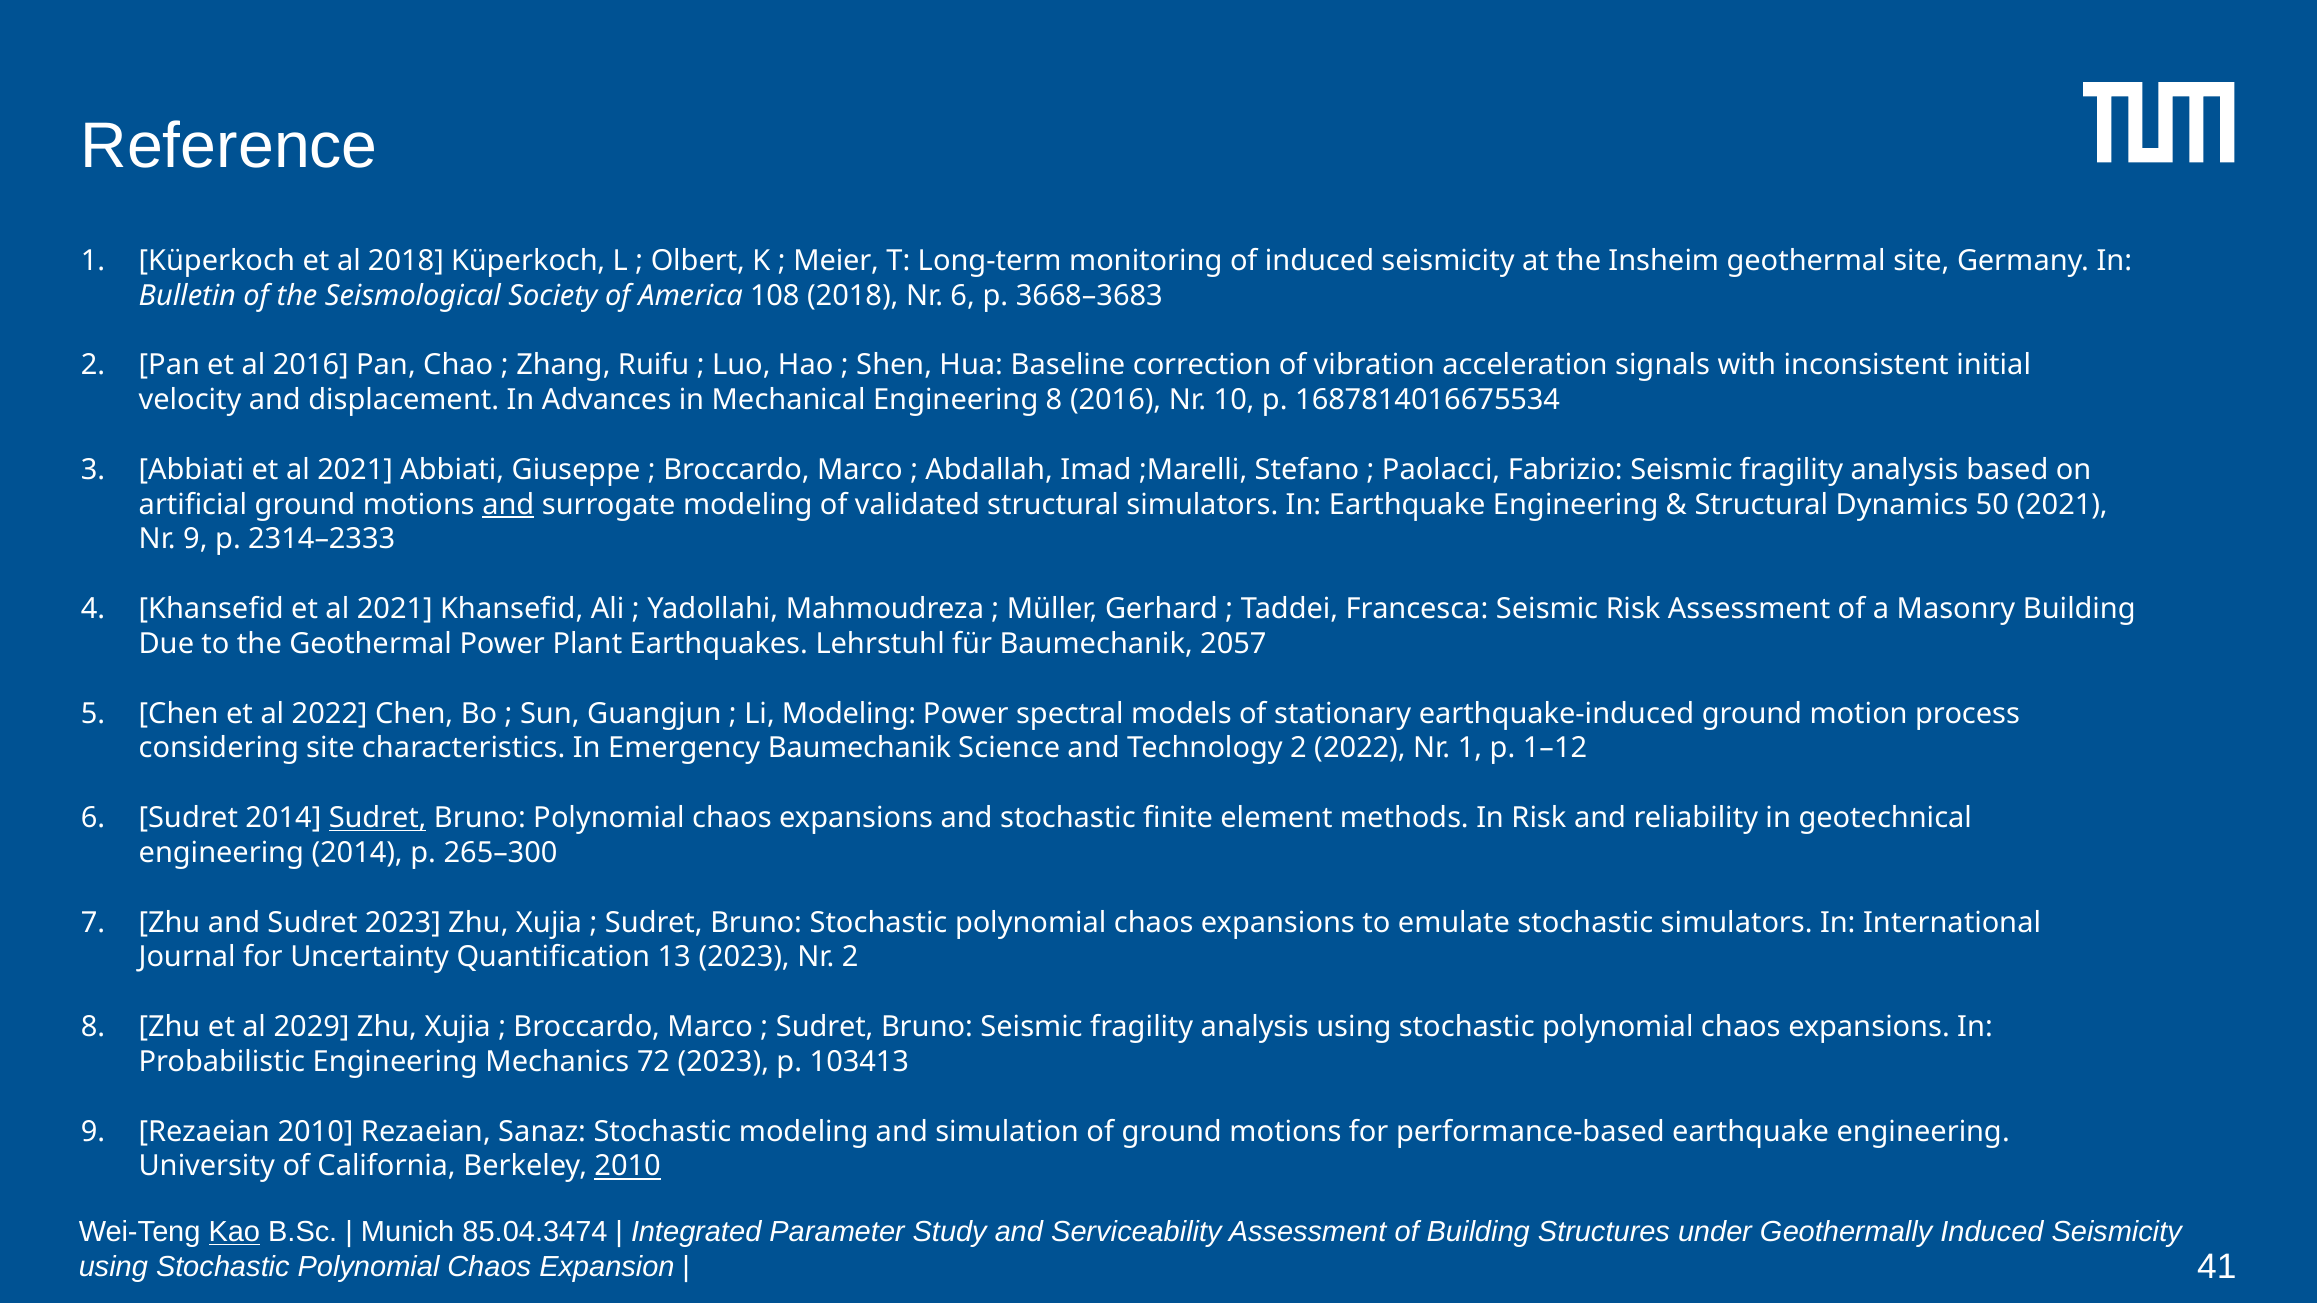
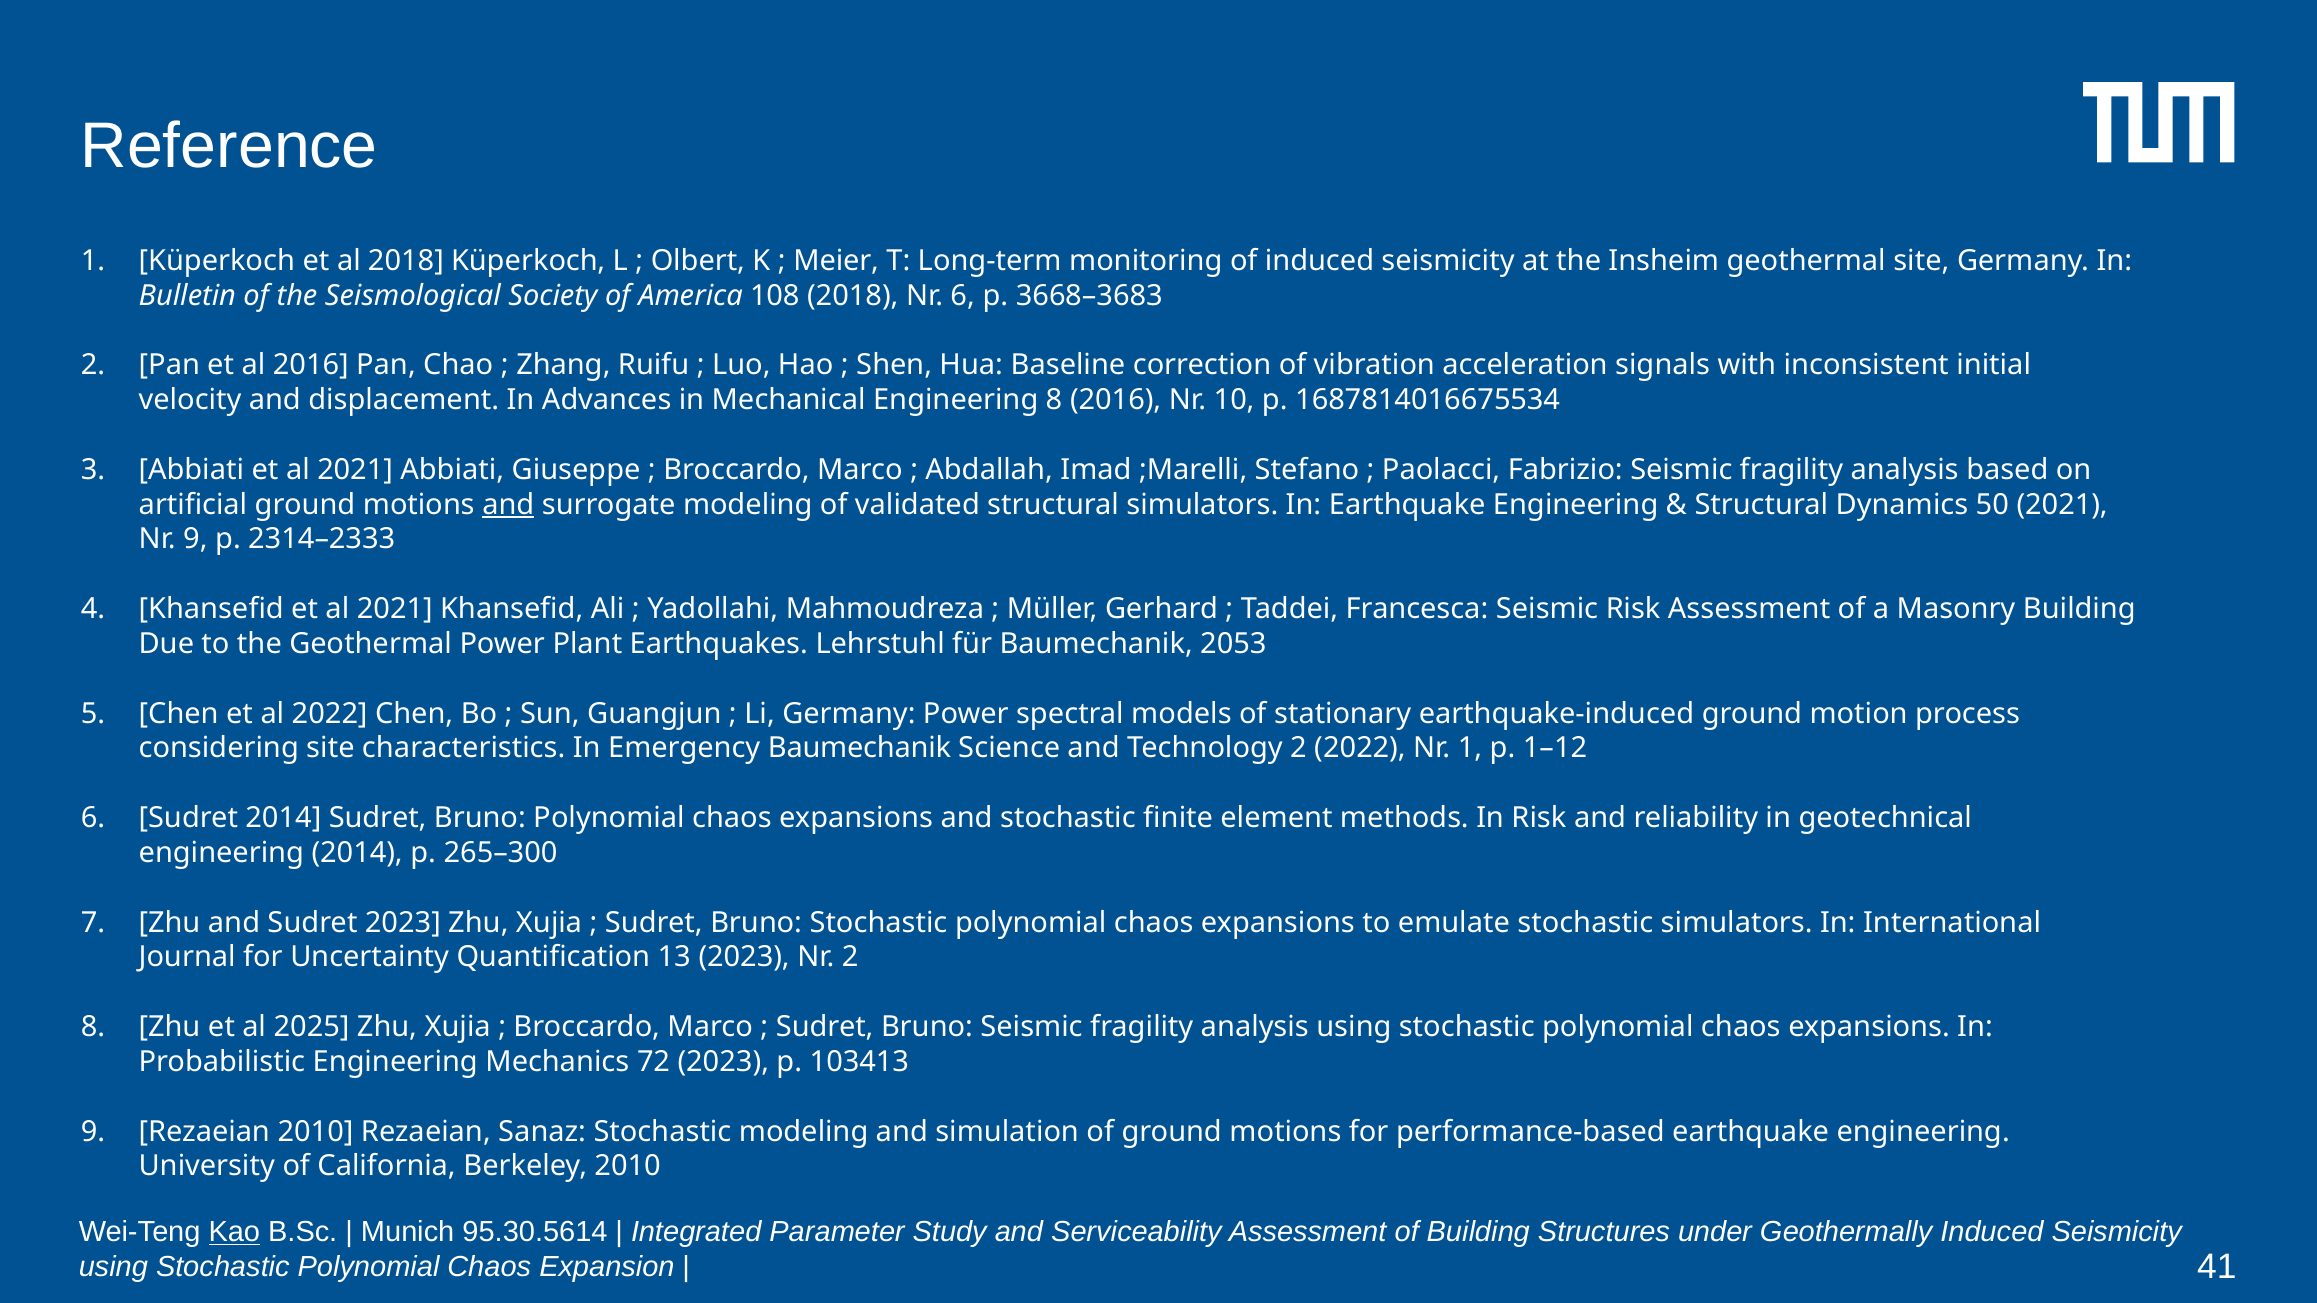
2057: 2057 -> 2053 (1233, 644)
Li Modeling: Modeling -> Germany (849, 714)
Sudret underline: present -> none (378, 818)
2029: 2029 -> 2025 (312, 1027)
2010 underline: present -> none (628, 1167)
85.04.3474: 85.04.3474 -> 95.30.5614 (535, 1232)
